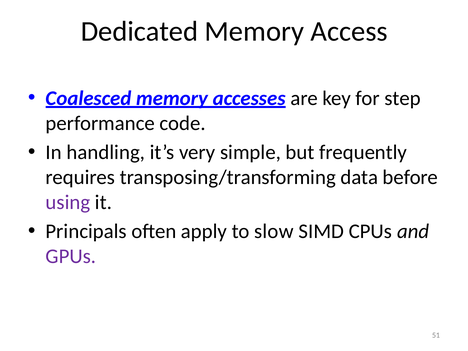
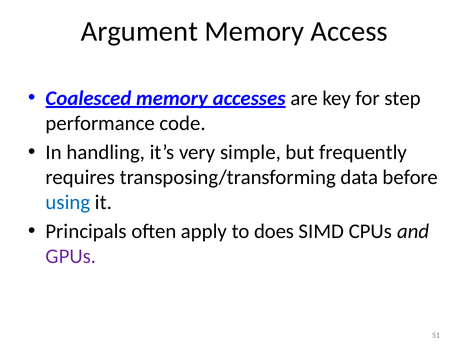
Dedicated: Dedicated -> Argument (139, 31)
using colour: purple -> blue (68, 202)
slow: slow -> does (274, 231)
